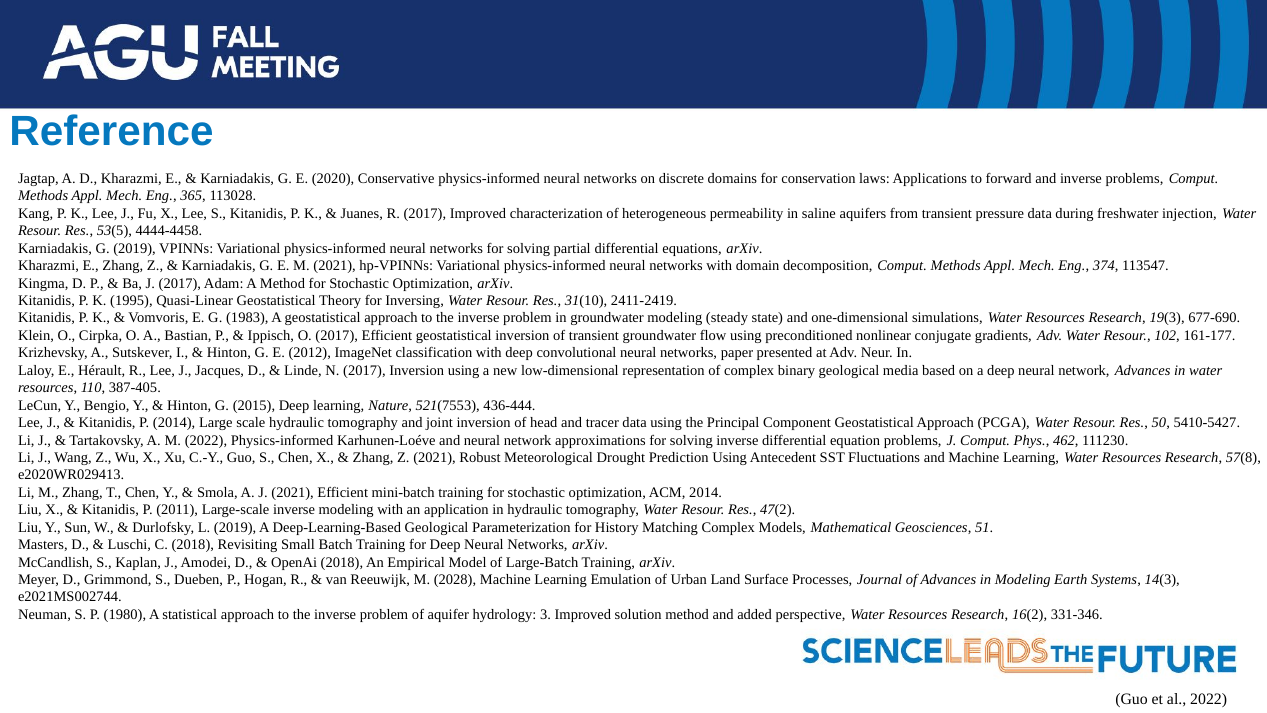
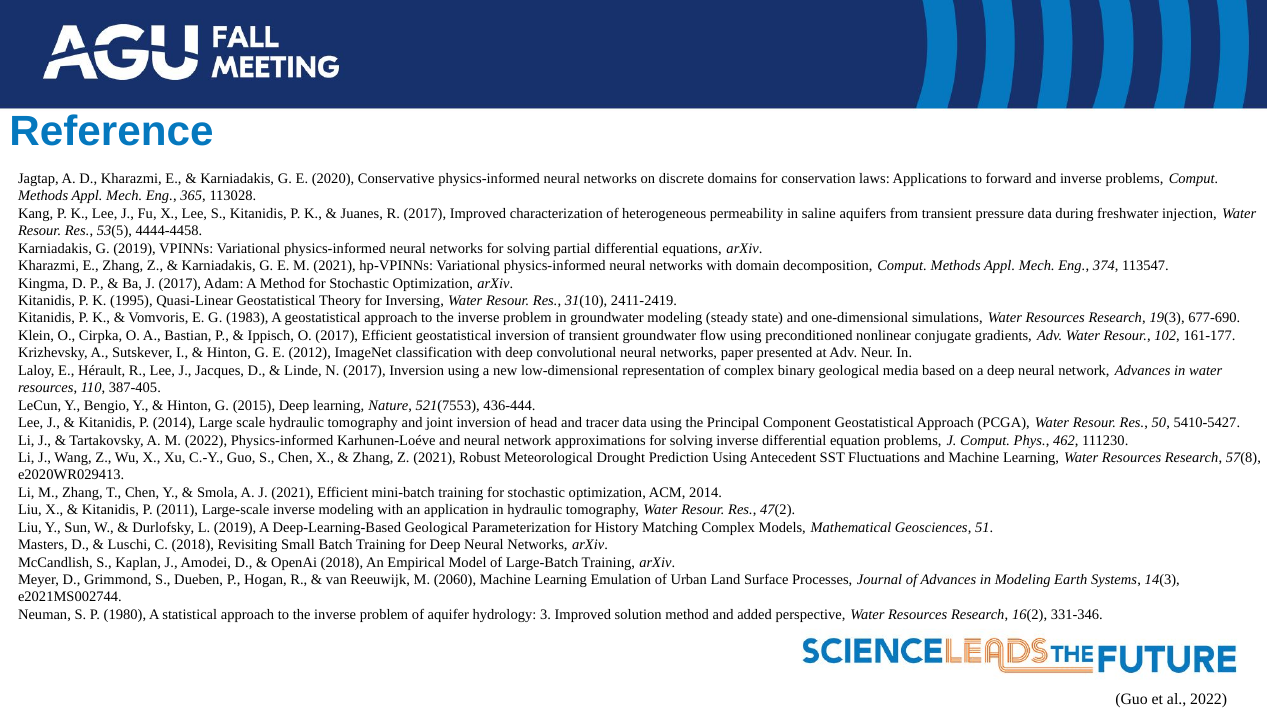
2028: 2028 -> 2060 (455, 579)
